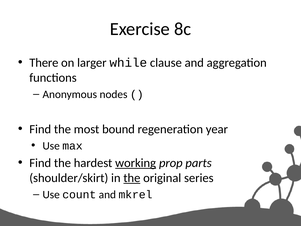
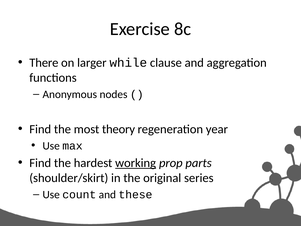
bound: bound -> theory (119, 129)
the underline: present -> none (132, 178)
mkrel: mkrel -> these (135, 194)
